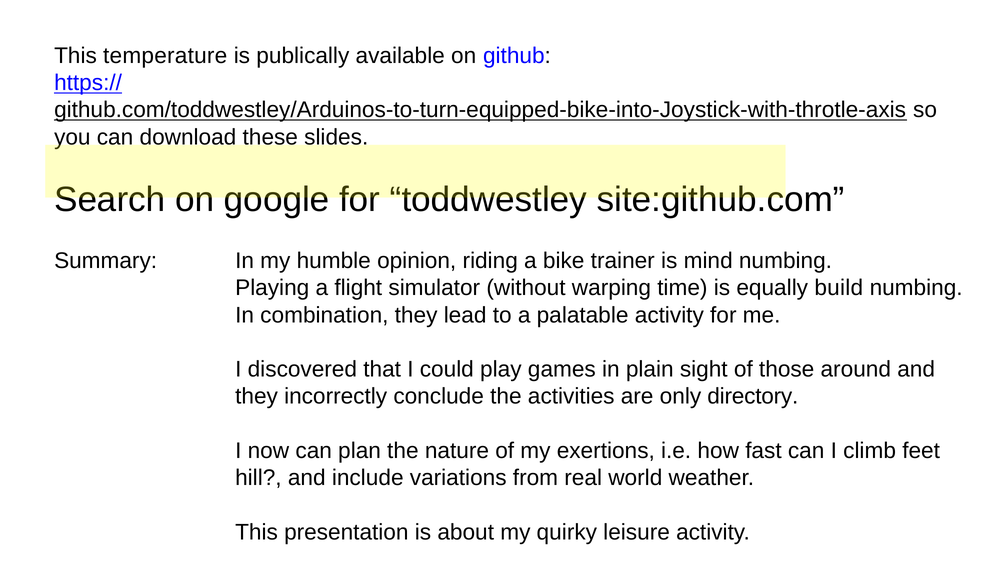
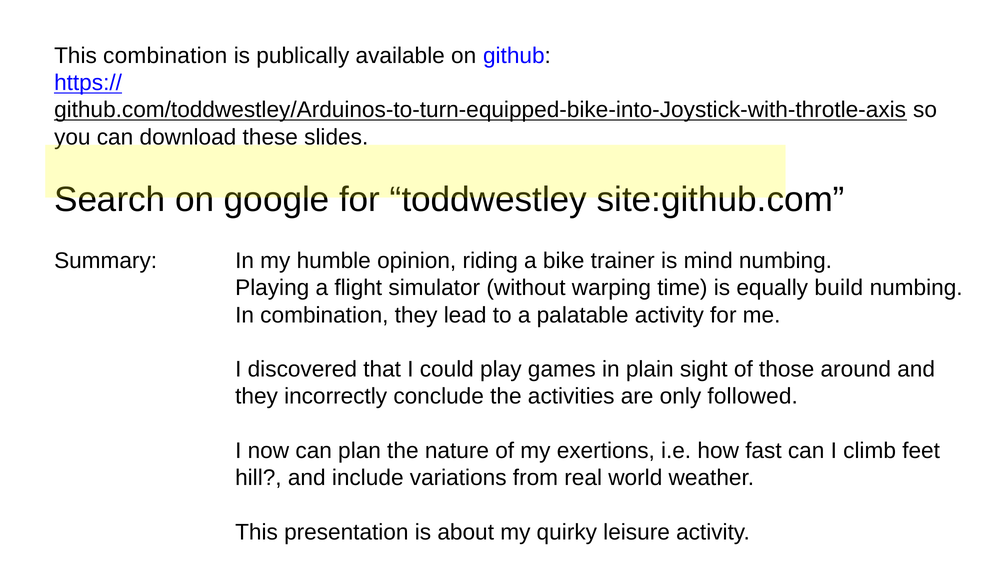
This temperature: temperature -> combination (165, 56)
directory: directory -> followed (753, 397)
